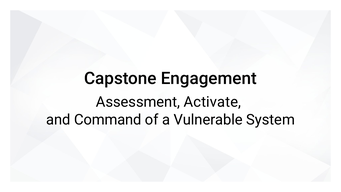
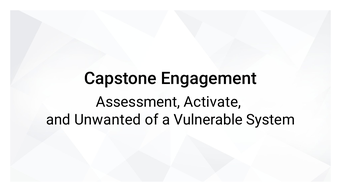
Command: Command -> Unwanted (108, 120)
